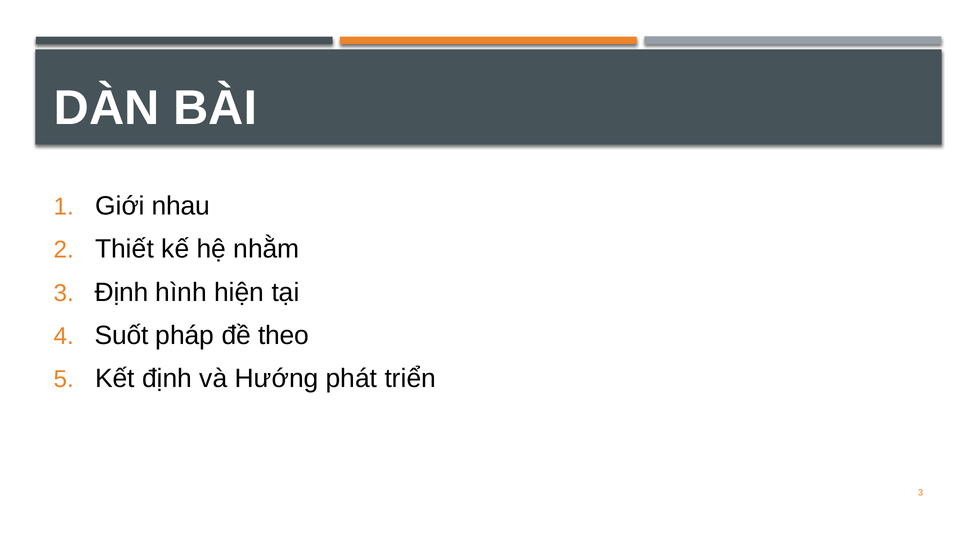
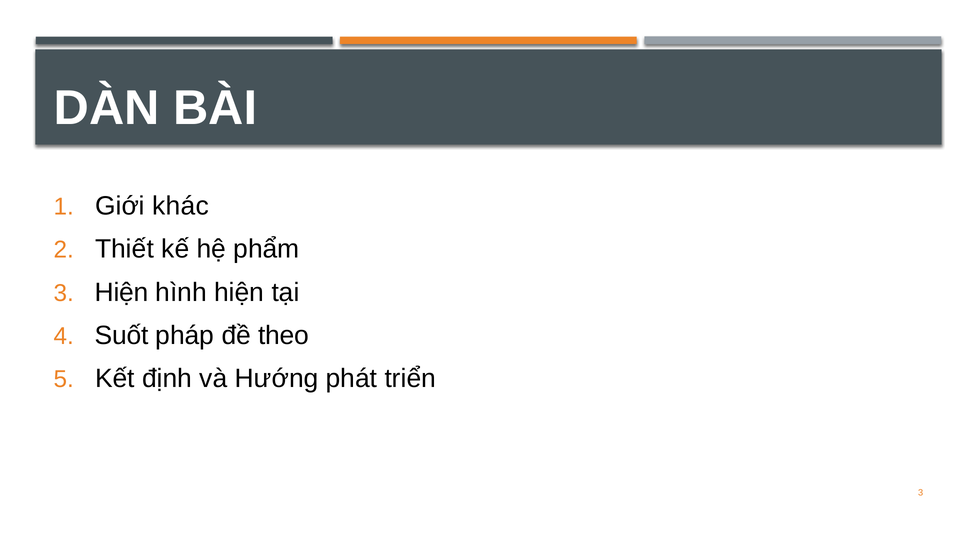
nhau: nhau -> khác (181, 206)
nhằm: nhằm -> phẩm (266, 249)
3 Định: Định -> Hiện (122, 292)
